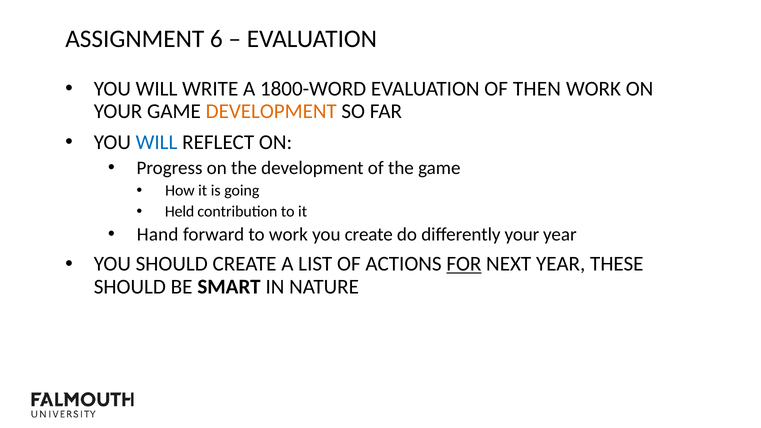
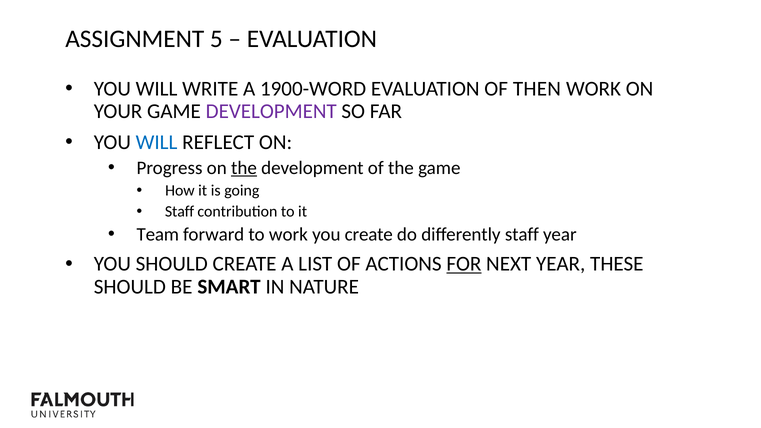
6: 6 -> 5 (216, 39)
1800-WORD: 1800-WORD -> 1900-WORD (313, 89)
DEVELOPMENT colour: orange -> purple (271, 111)
the underline: none -> present (244, 168)
Held: Held -> Staff (180, 212)
Hand: Hand -> Team (158, 234)
differently your: your -> staff (522, 234)
